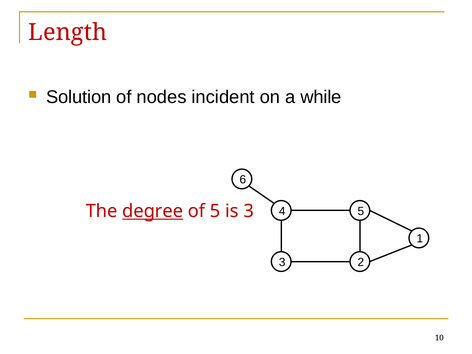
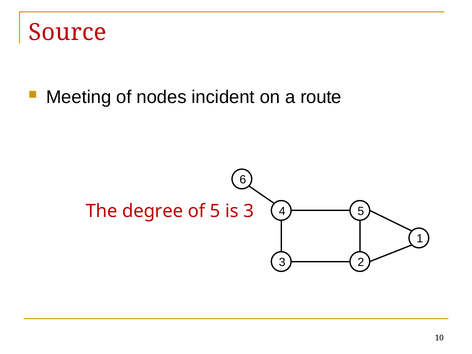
Length: Length -> Source (68, 33)
Solution: Solution -> Meeting (79, 97)
while: while -> route (321, 97)
degree underline: present -> none (153, 211)
